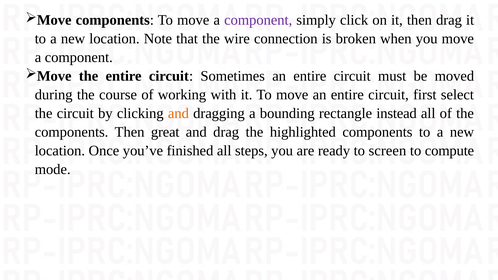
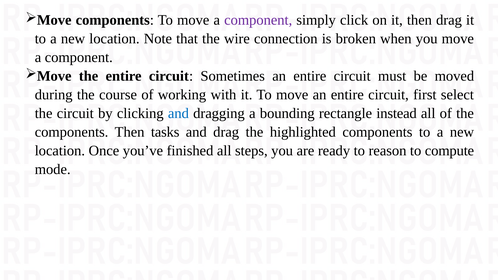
and colour: orange -> blue (178, 113)
great: great -> tasks (165, 132)
screen: screen -> reason (388, 151)
